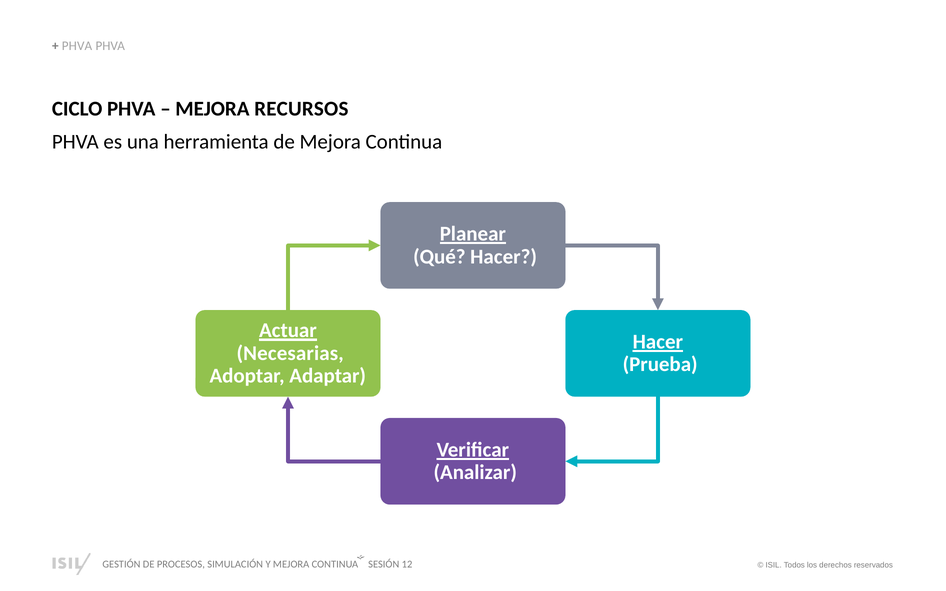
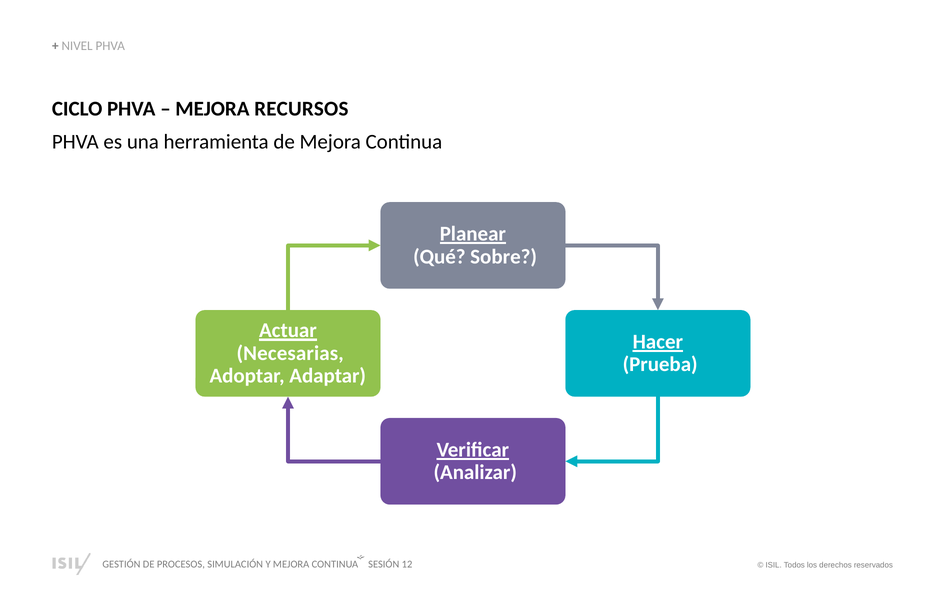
PHVA: PHVA -> NIVEL (77, 46)
Qué Hacer: Hacer -> Sobre (504, 257)
